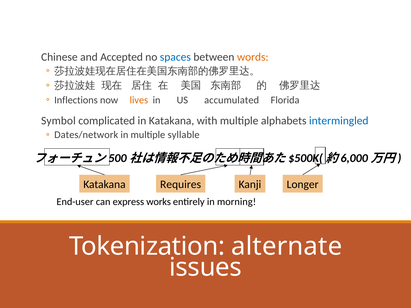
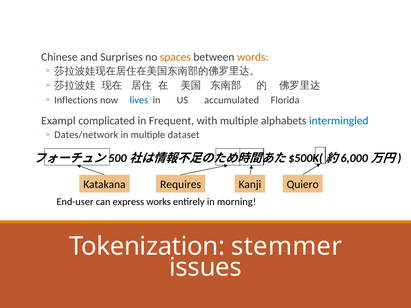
Accepted: Accepted -> Surprises (122, 57)
spaces colour: blue -> orange (175, 57)
lives colour: orange -> blue (139, 100)
Symbol: Symbol -> Exampl (58, 121)
in Katakana: Katakana -> Frequent (171, 121)
syllable: syllable -> dataset (184, 135)
Longer: Longer -> Quiero (303, 185)
alternate: alternate -> stemmer (287, 247)
